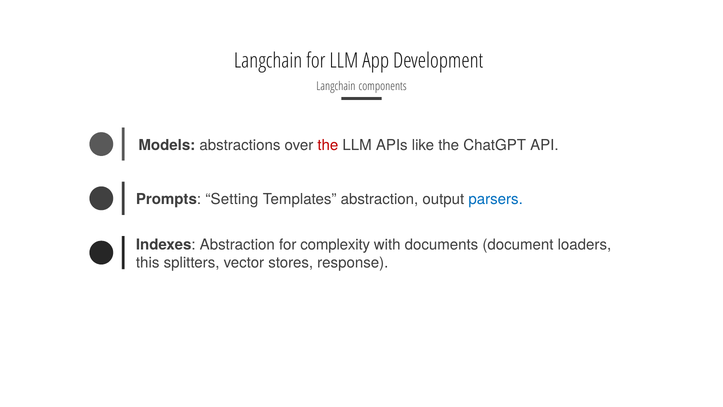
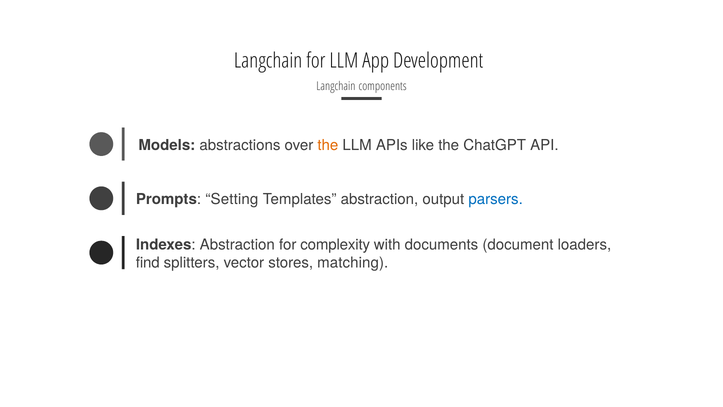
the colour: red -> orange (328, 145)
this: this -> find (148, 262)
response: response -> matching (353, 262)
